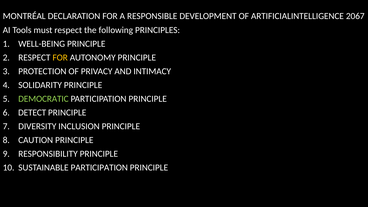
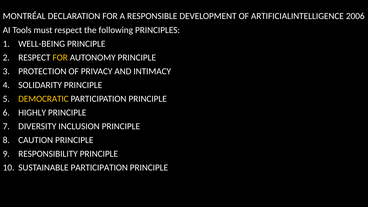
2067: 2067 -> 2006 (355, 16)
DEMOCRATIC colour: light green -> yellow (43, 99)
DETECT: DETECT -> HIGHLY (32, 113)
